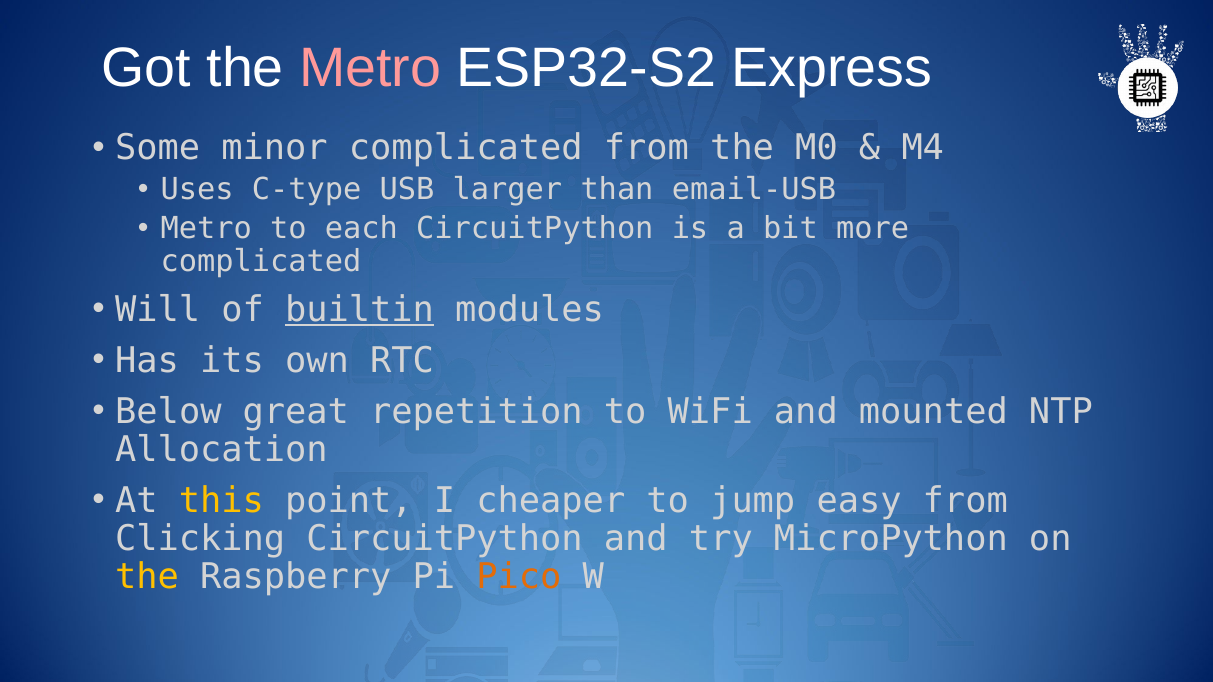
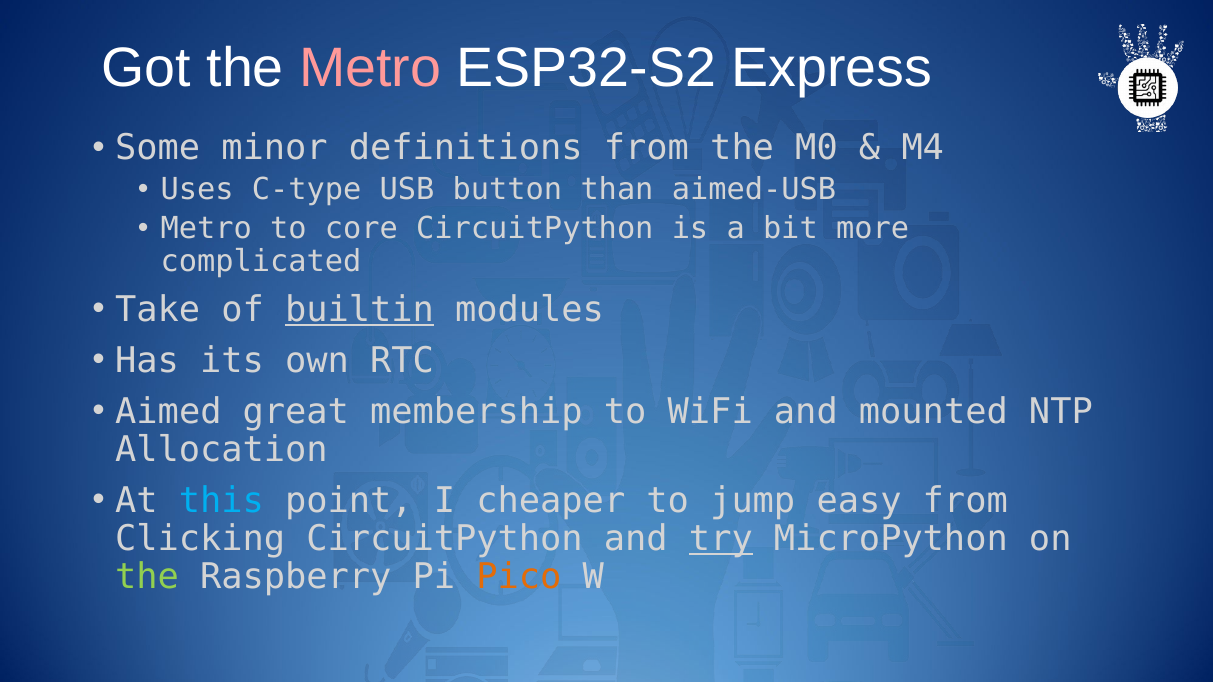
minor complicated: complicated -> definitions (466, 148)
larger: larger -> button (507, 190)
email-USB: email-USB -> aimed-USB (754, 190)
each: each -> core (361, 229)
Will: Will -> Take (158, 310)
Below: Below -> Aimed (168, 412)
repetition: repetition -> membership (476, 412)
this colour: yellow -> light blue (221, 501)
try underline: none -> present (721, 539)
the colour: yellow -> light green (147, 577)
